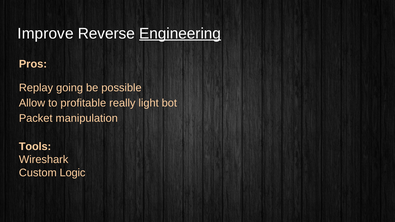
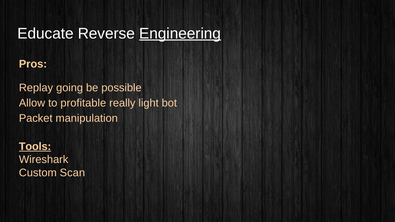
Improve: Improve -> Educate (46, 33)
Tools underline: none -> present (35, 147)
Logic: Logic -> Scan (72, 173)
